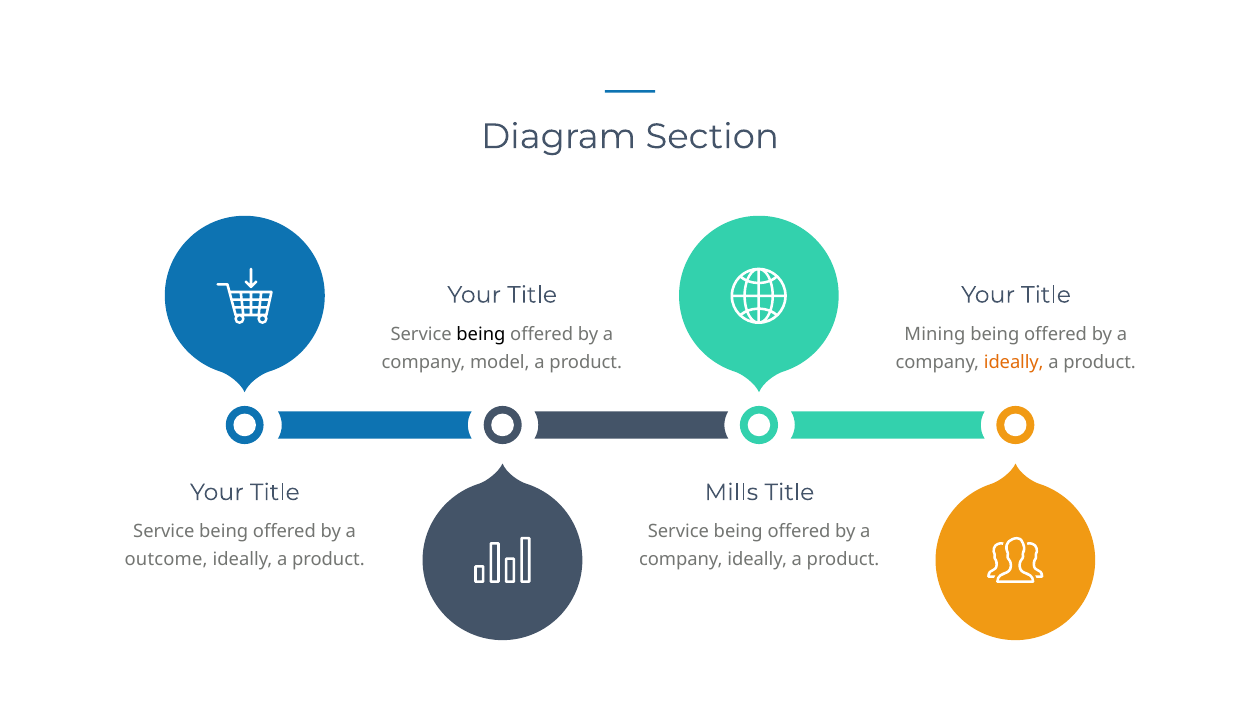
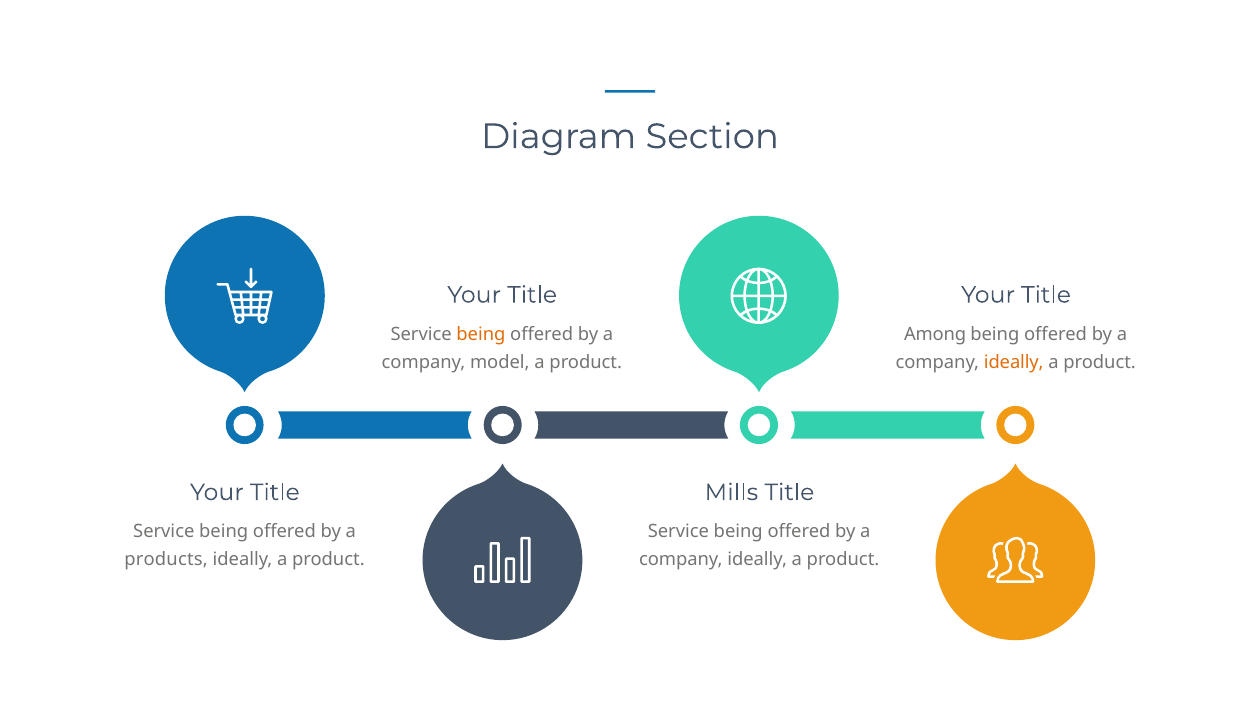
being colour: black -> orange (481, 334)
Mining: Mining -> Among (935, 334)
outcome: outcome -> products (166, 560)
